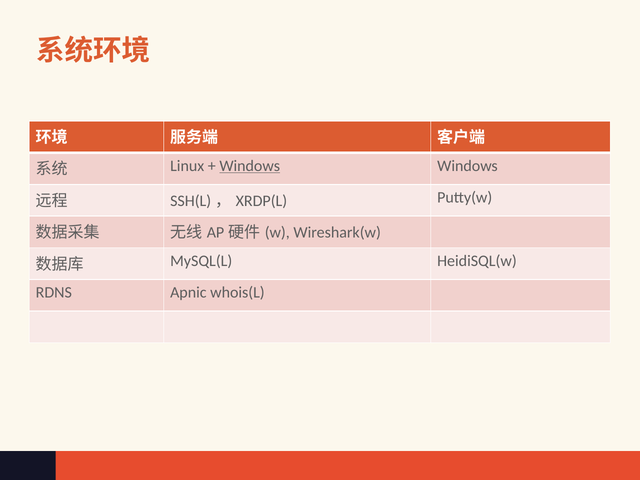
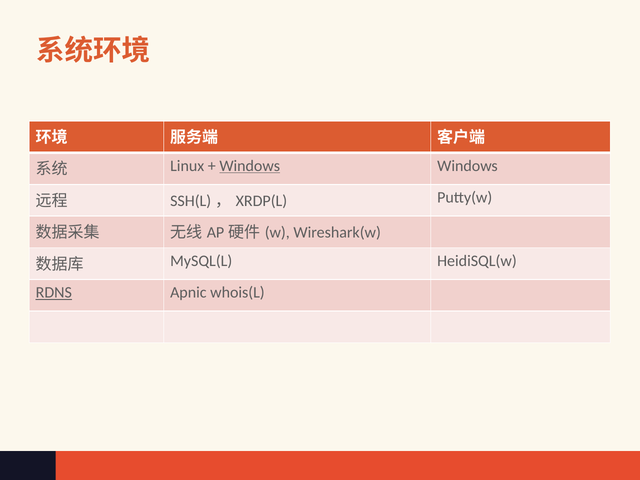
RDNS underline: none -> present (54, 293)
